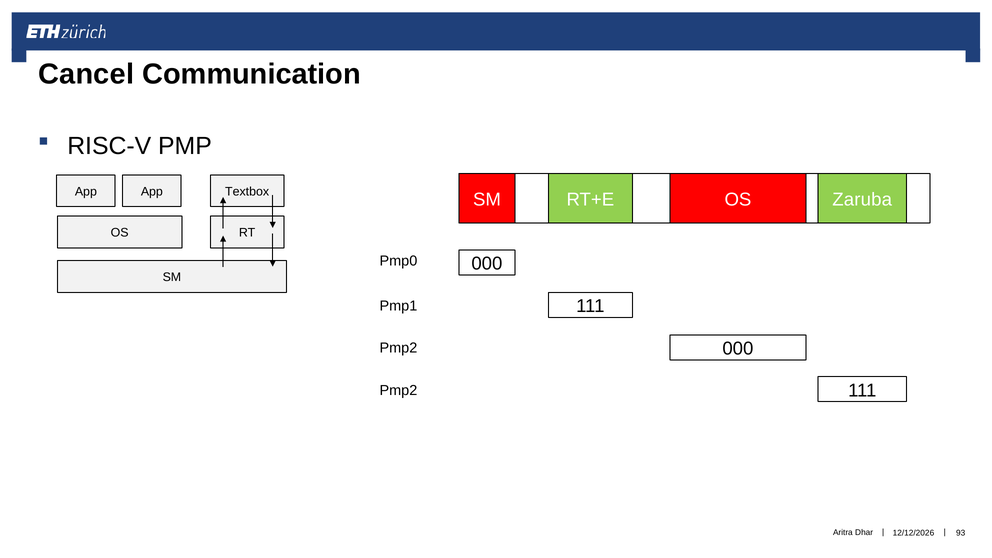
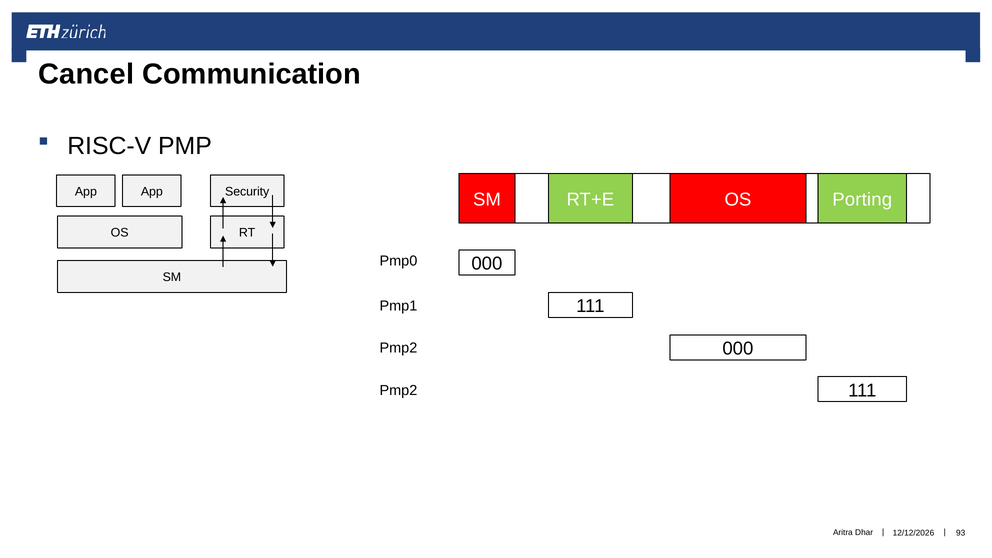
Textbox: Textbox -> Security (247, 192)
Zaruba: Zaruba -> Porting (862, 200)
